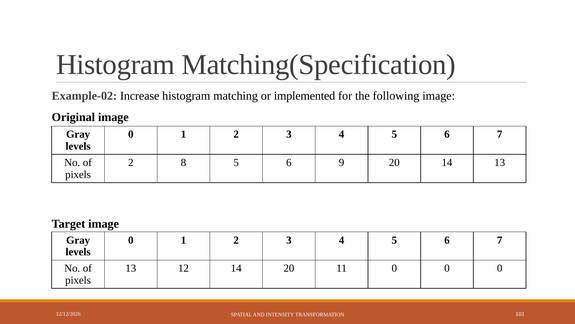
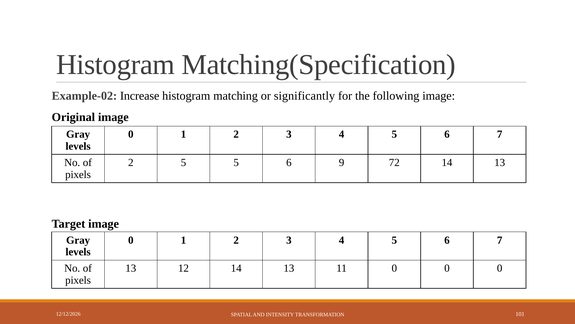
implemented: implemented -> significantly (304, 96)
2 8: 8 -> 5 (183, 162)
9 20: 20 -> 72 (394, 162)
12 14 20: 20 -> 13 (289, 268)
